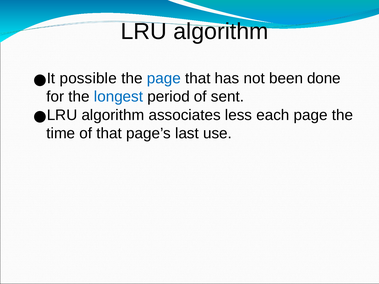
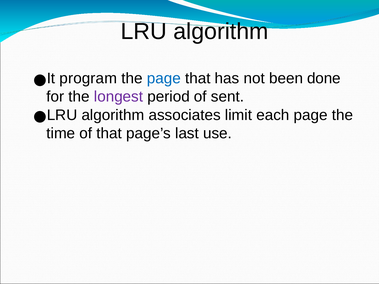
possible: possible -> program (88, 78)
longest colour: blue -> purple (118, 97)
less: less -> limit (238, 115)
